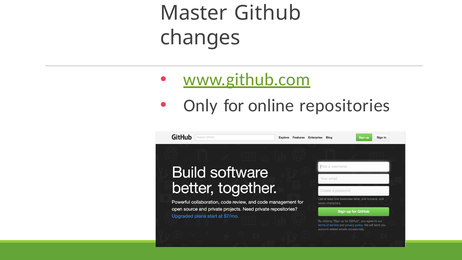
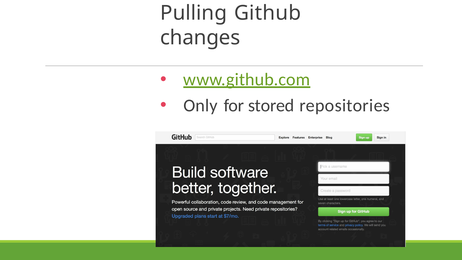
Master: Master -> Pulling (194, 13)
online: online -> stored (271, 105)
